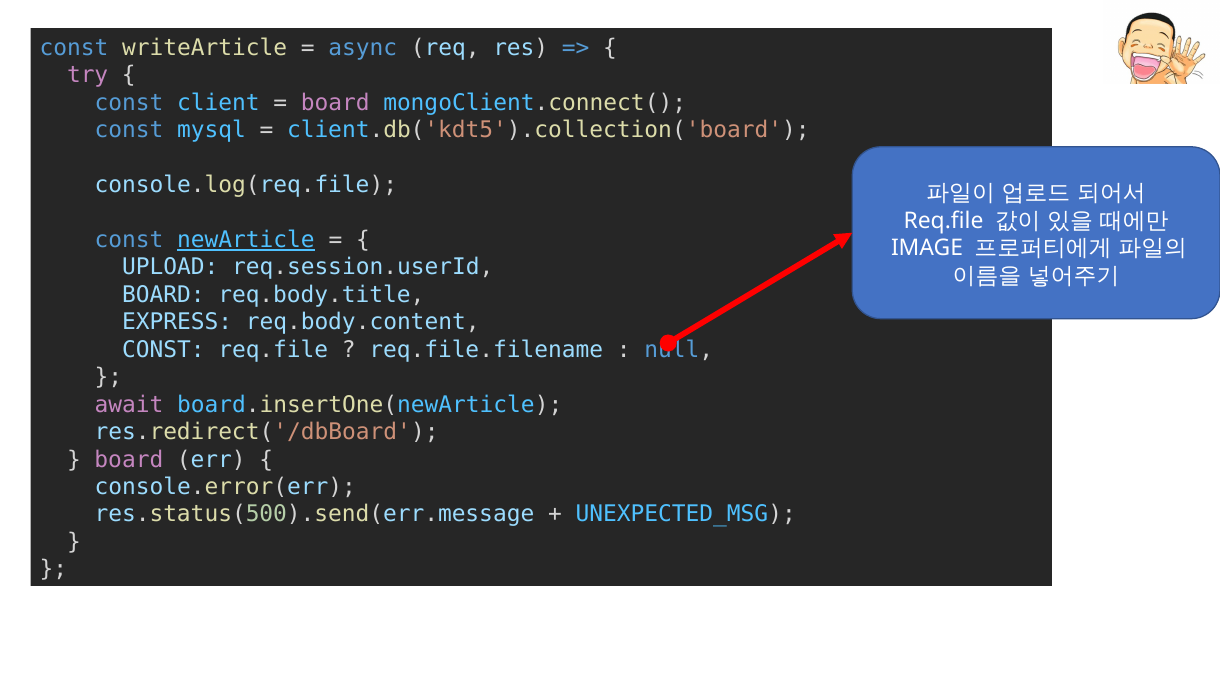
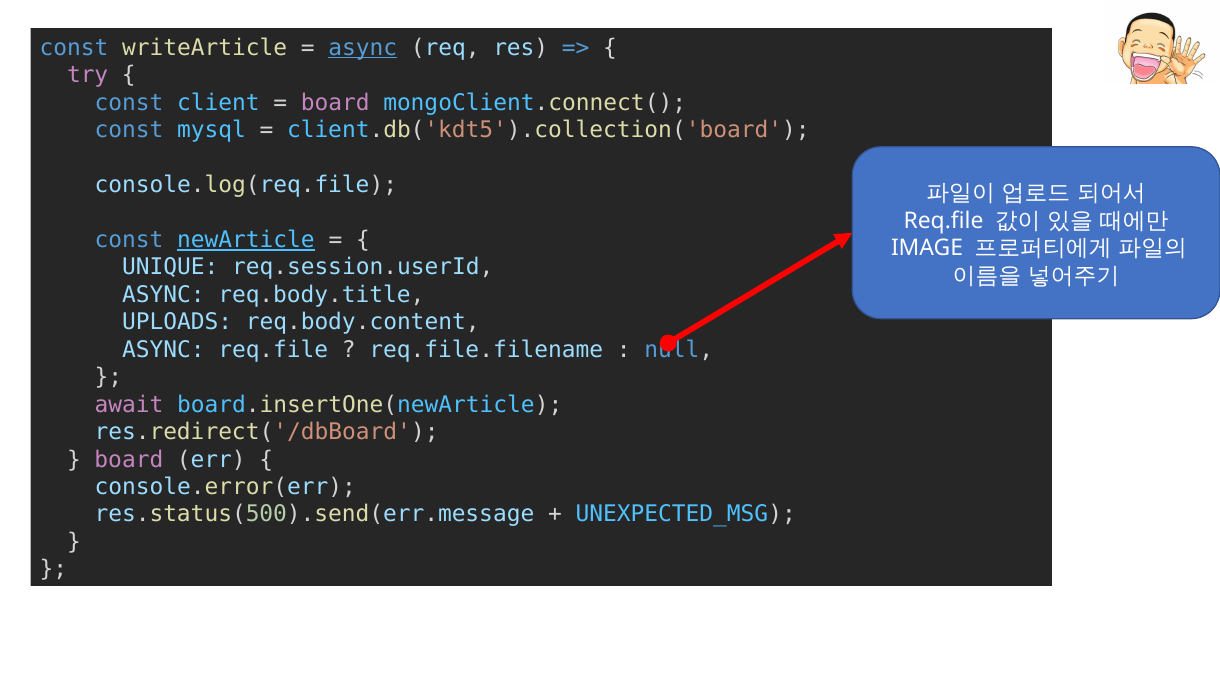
async underline: none -> present (363, 48)
UPLOAD: UPLOAD -> UNIQUE (170, 268)
BOARD: BOARD -> ASYNC (163, 295)
EXPRESS: EXPRESS -> UPLOADS (177, 322)
CONST: CONST -> ASYNC (163, 350)
